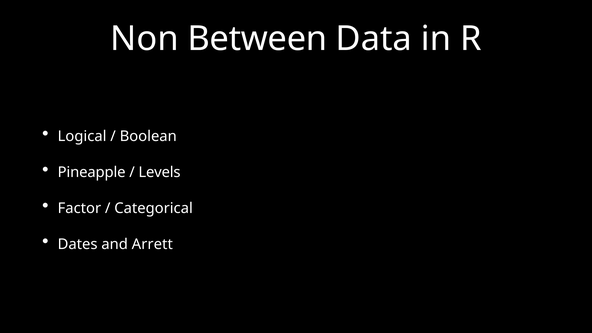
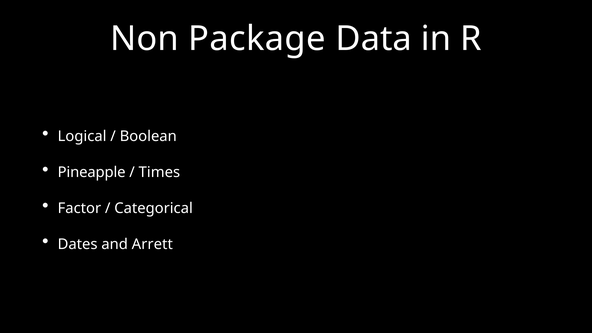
Between: Between -> Package (257, 39)
Levels: Levels -> Times (159, 172)
